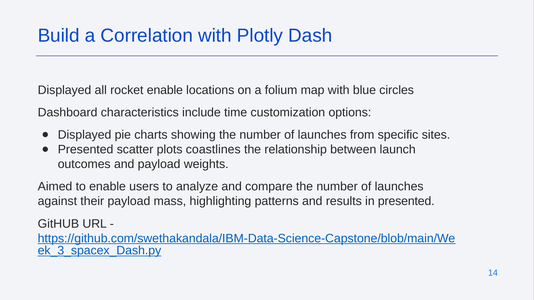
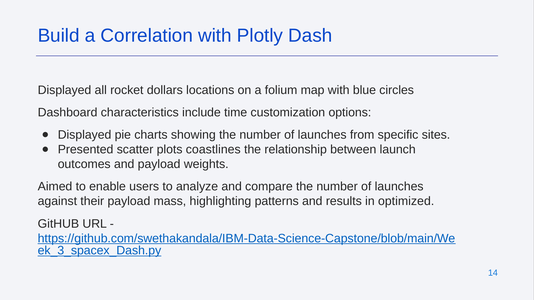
rocket enable: enable -> dollars (165, 90)
in presented: presented -> optimized (406, 201)
